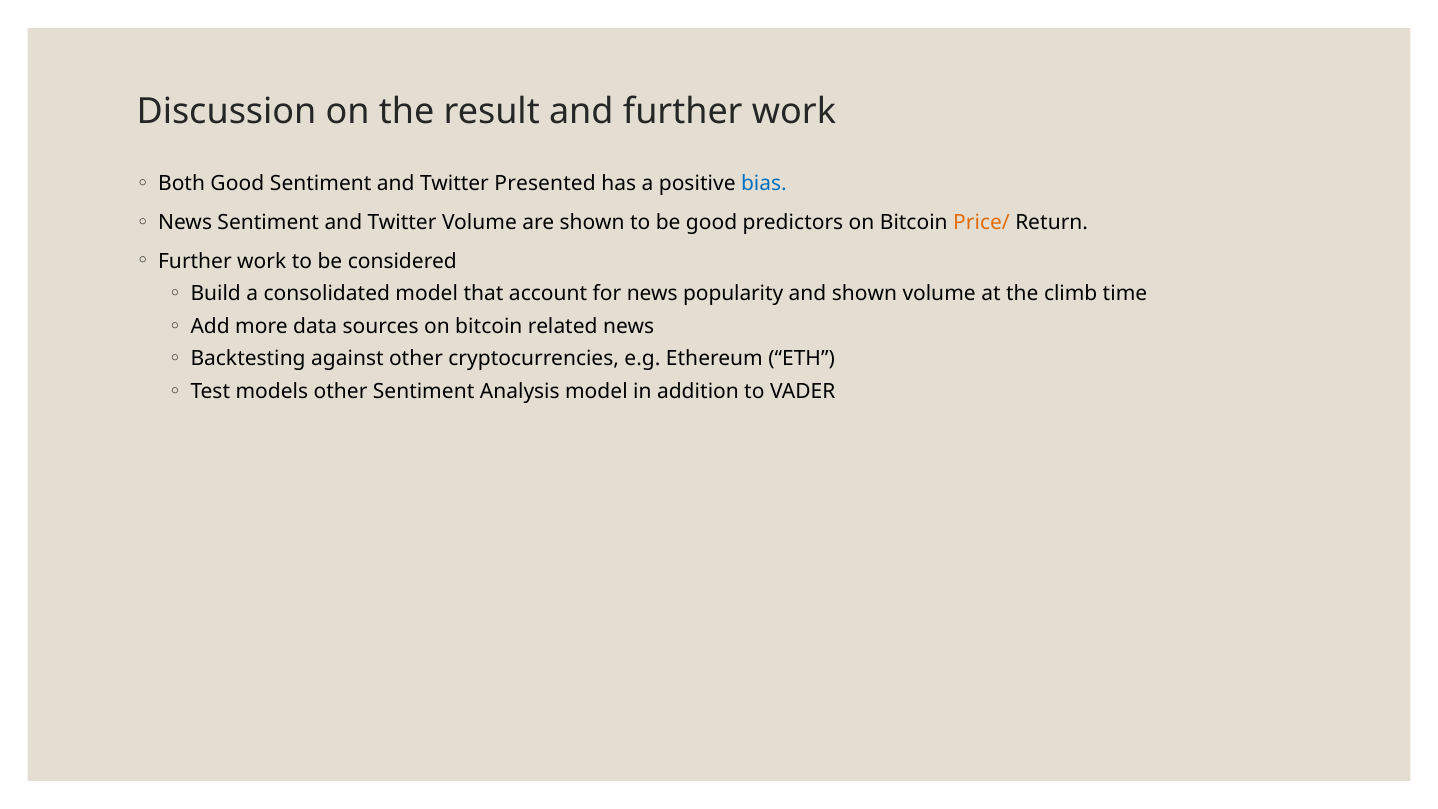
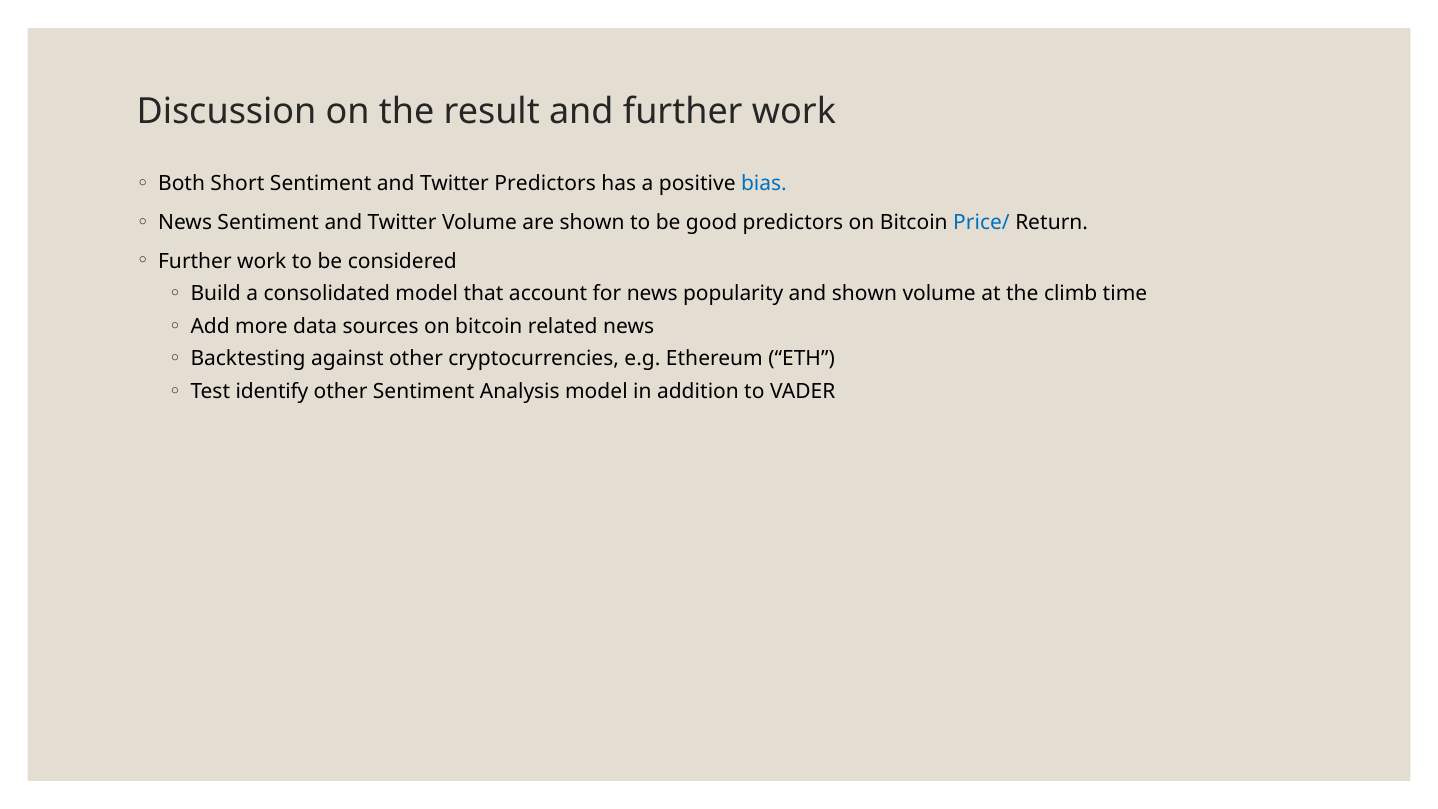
Both Good: Good -> Short (237, 184)
Twitter Presented: Presented -> Predictors (545, 184)
Price/ colour: orange -> blue (981, 222)
models: models -> identify (272, 392)
